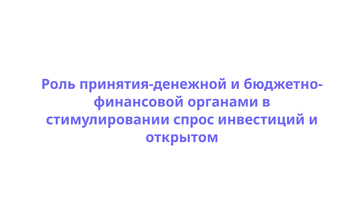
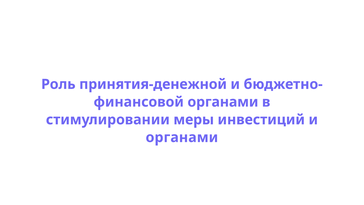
спрос: спрос -> меры (194, 120)
открытом: открытом -> органами (182, 137)
